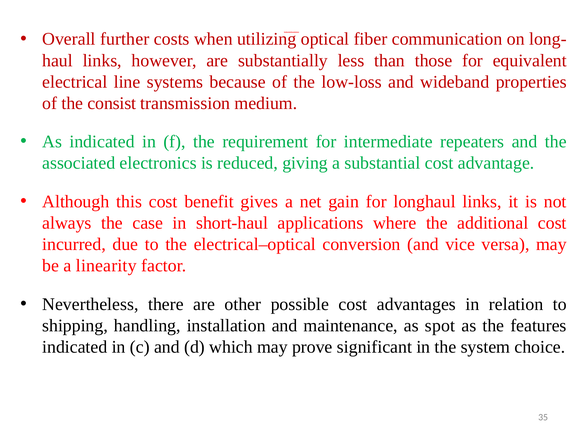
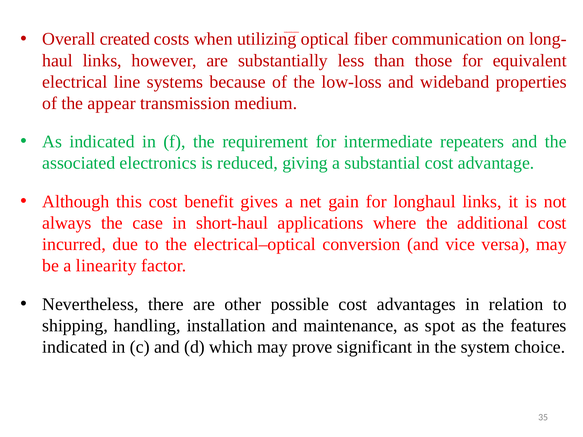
further: further -> created (125, 39)
consist: consist -> appear (112, 103)
